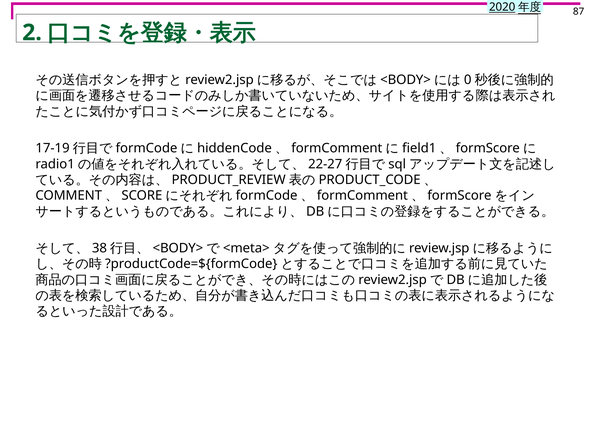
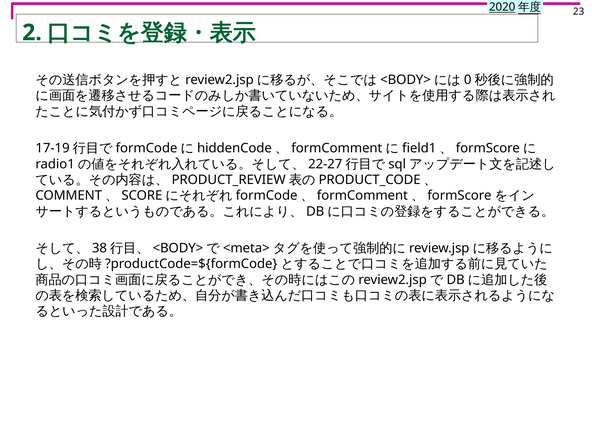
87: 87 -> 23 (579, 11)
